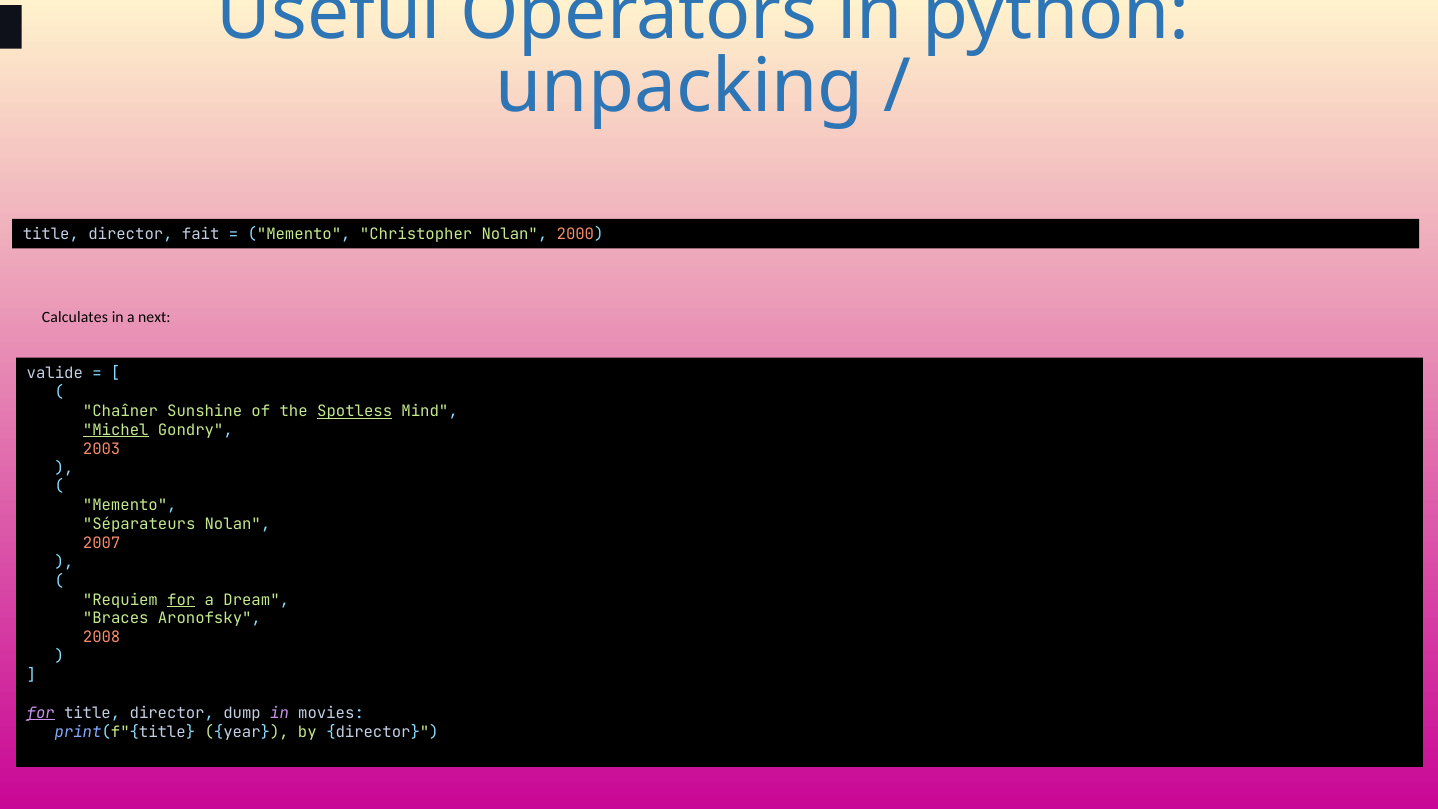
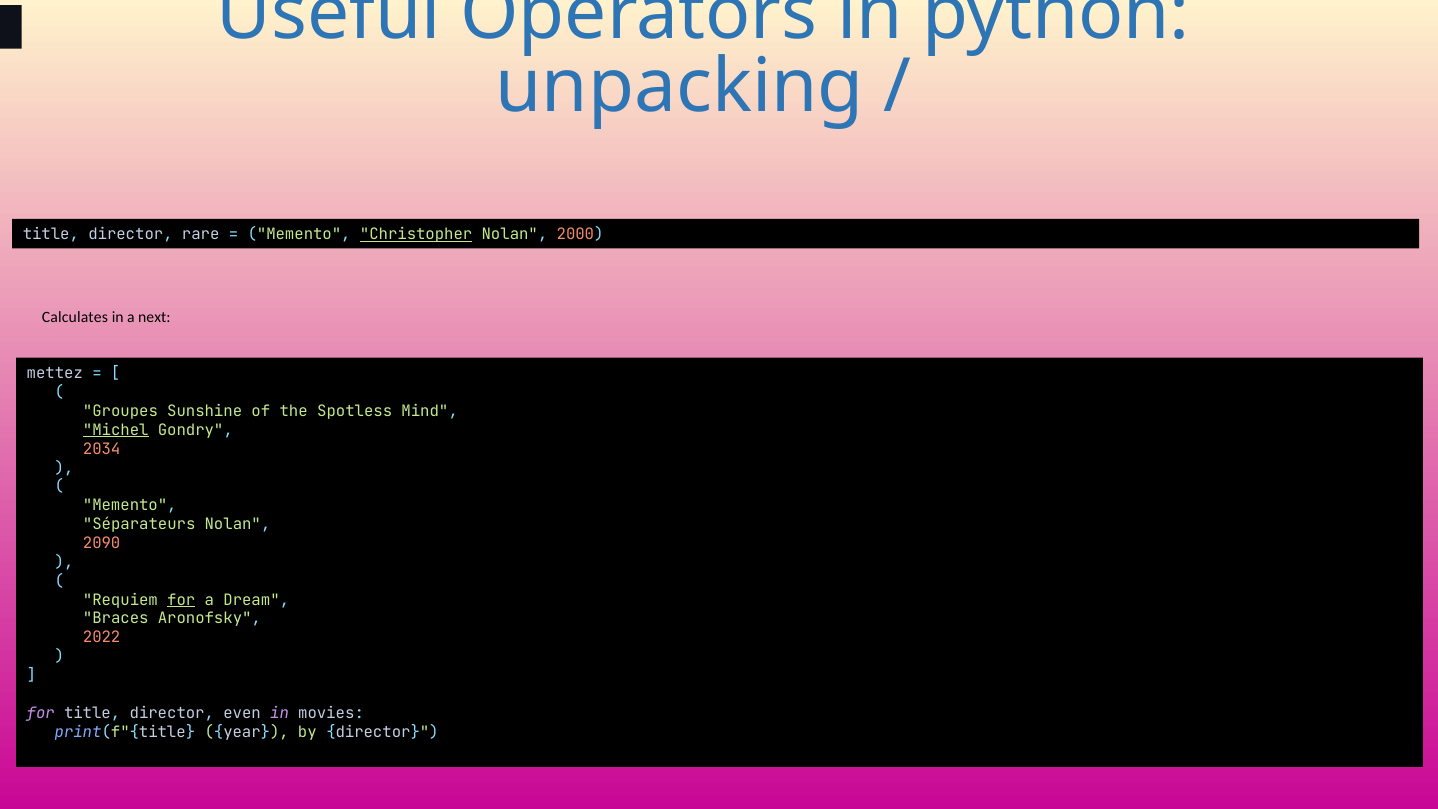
fait: fait -> rare (201, 235)
Christopher underline: none -> present (416, 235)
valide: valide -> mettez (55, 374)
Chaîner: Chaîner -> Groupes (120, 411)
Spotless underline: present -> none (355, 411)
2003: 2003 -> 2034 (102, 449)
2007: 2007 -> 2090 (102, 543)
2008: 2008 -> 2022 (102, 637)
for underline: present -> none (41, 713)
dump: dump -> even (242, 713)
